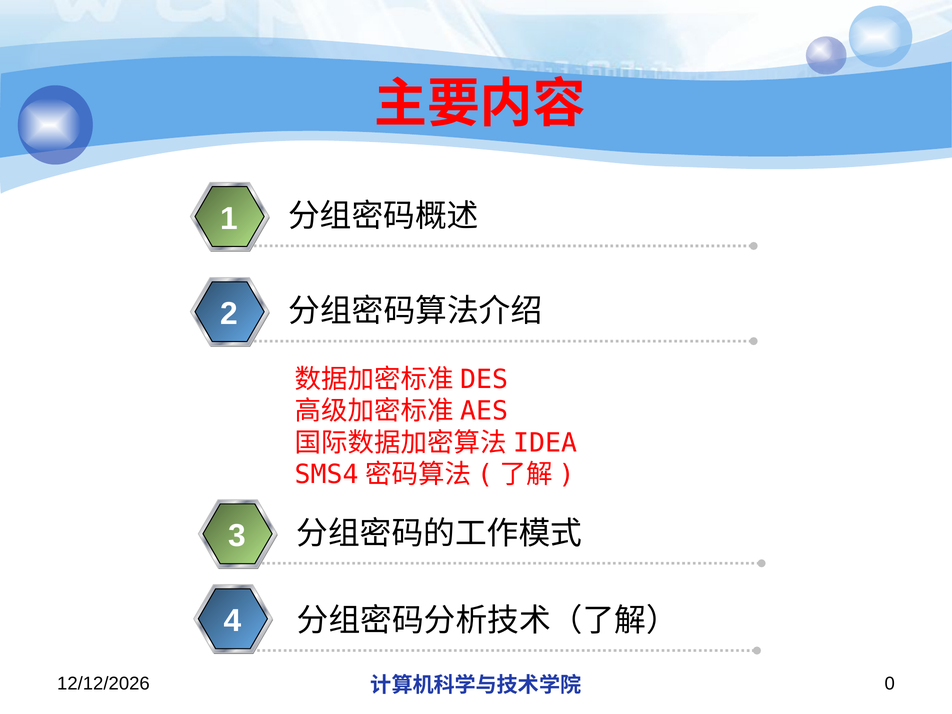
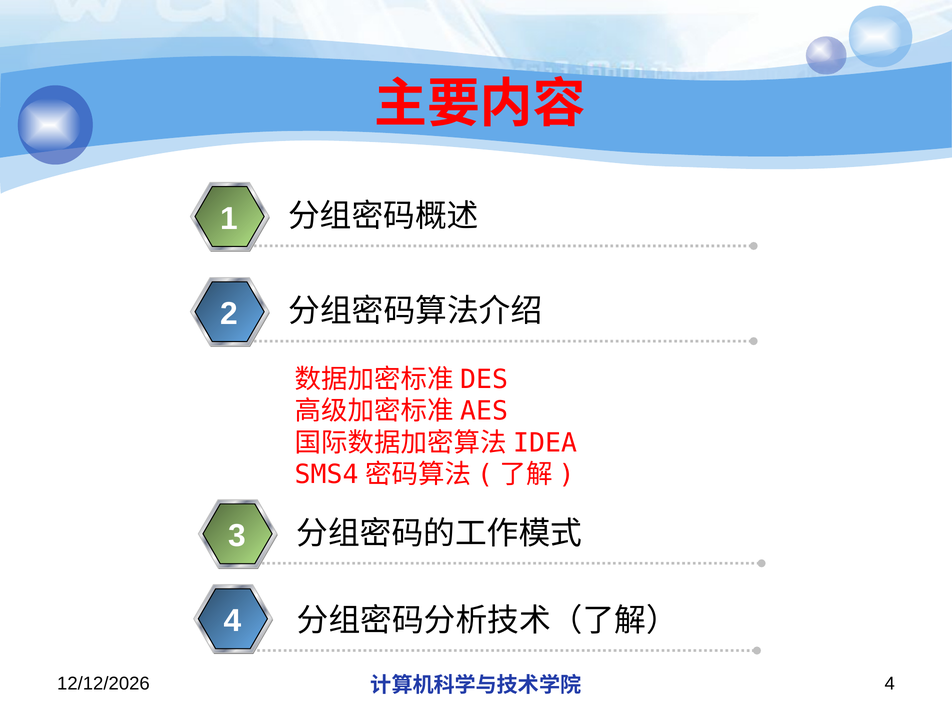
0: 0 -> 4 (890, 684)
